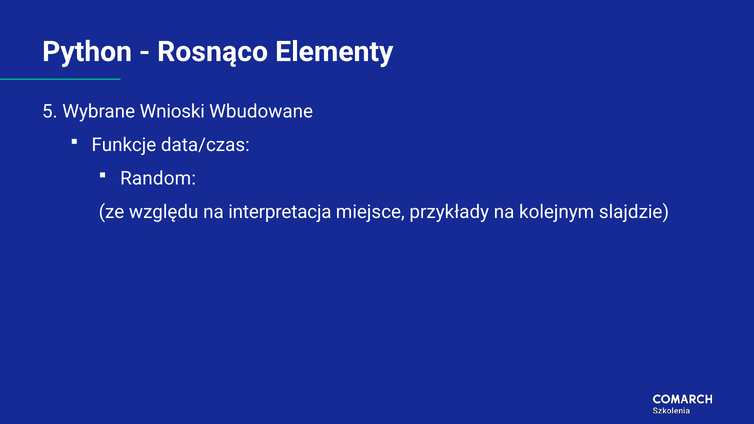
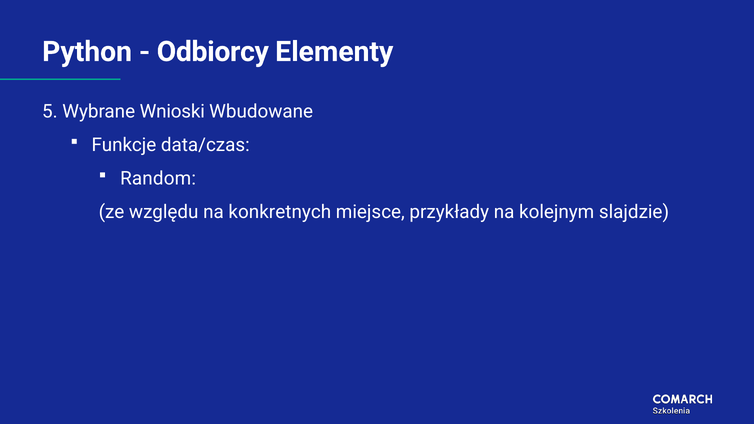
Rosnąco: Rosnąco -> Odbiorcy (213, 52)
interpretacja: interpretacja -> konkretnych (280, 212)
